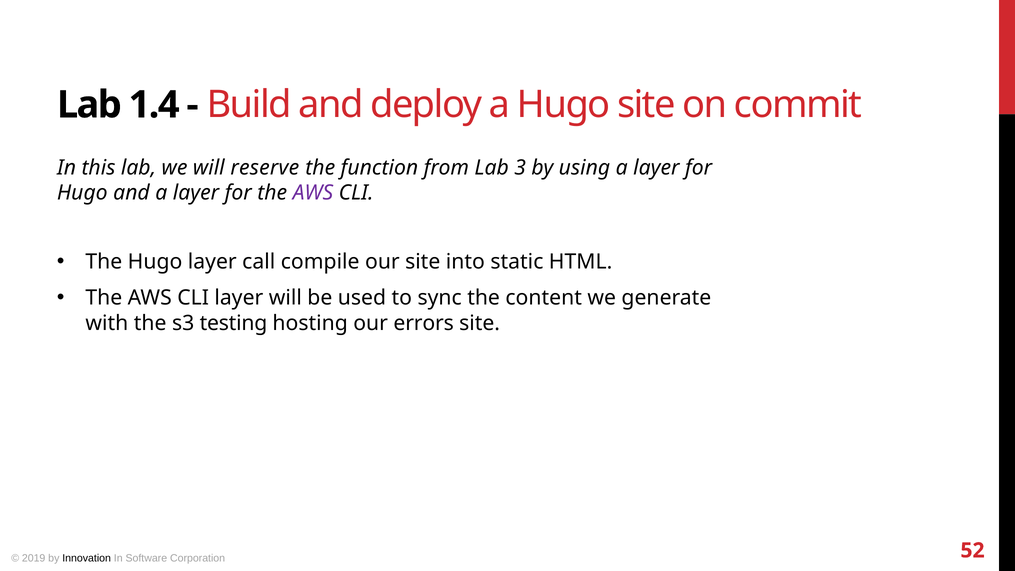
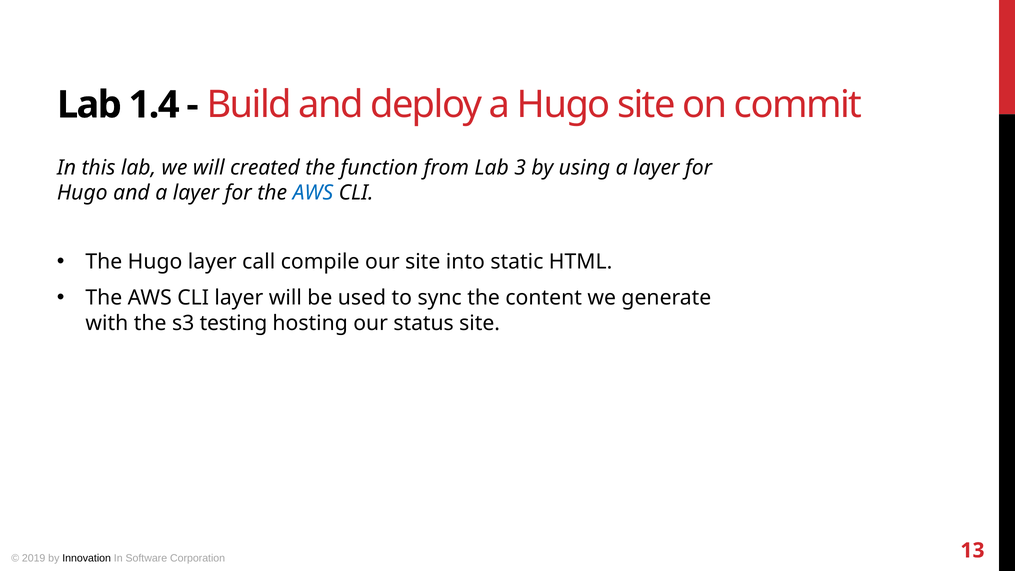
reserve: reserve -> created (265, 168)
AWS colour: purple -> blue (313, 193)
errors: errors -> status (424, 323)
52: 52 -> 13 (972, 550)
